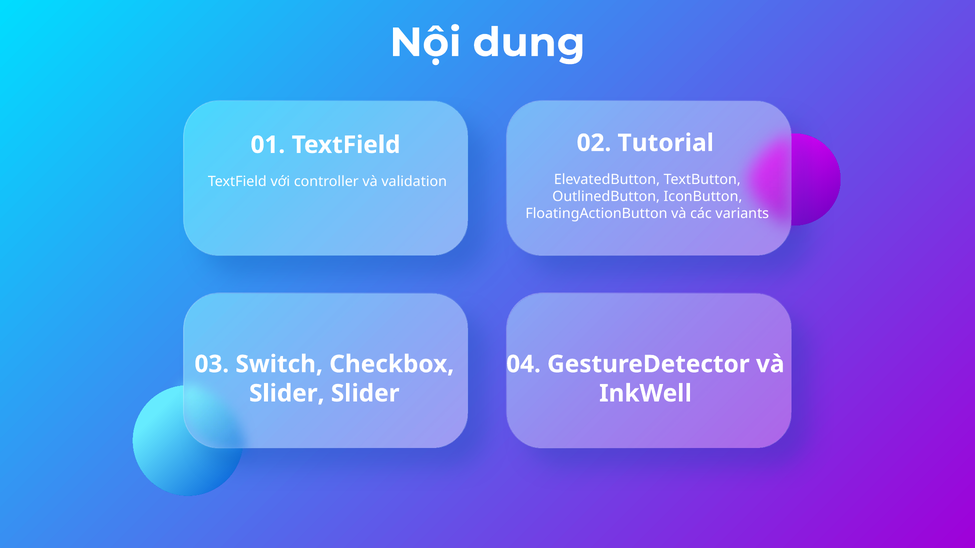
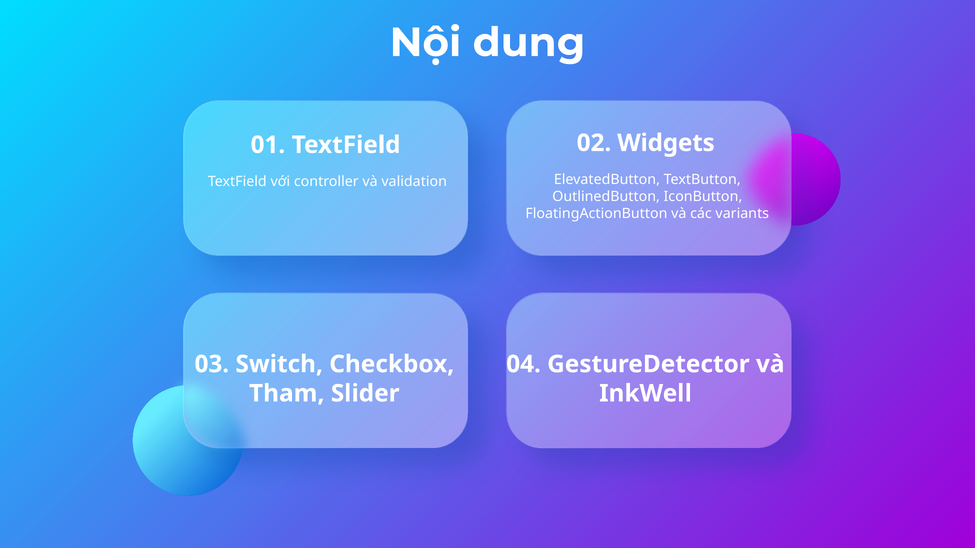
Tutorial: Tutorial -> Widgets (666, 143)
Slider: Slider -> Tham (287, 394)
